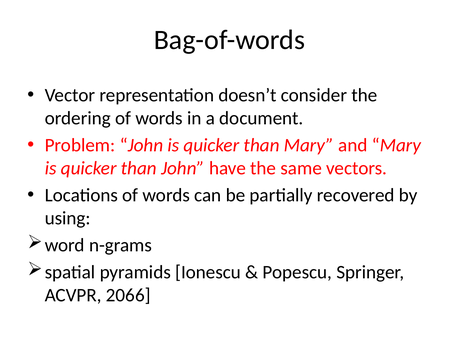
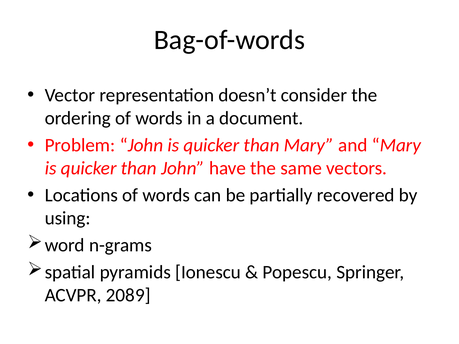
2066: 2066 -> 2089 (128, 295)
